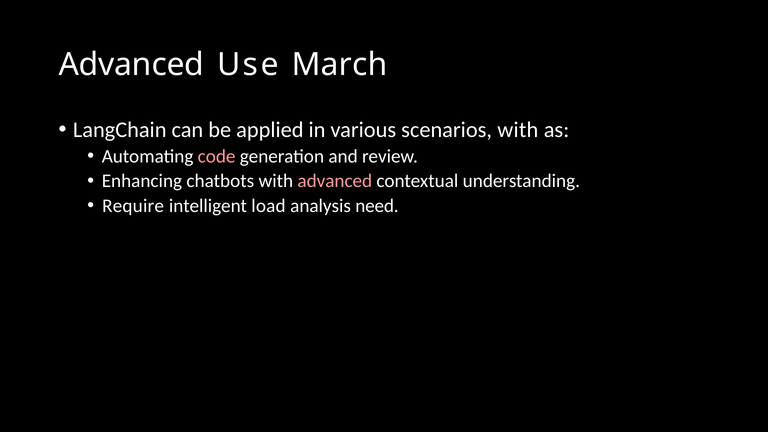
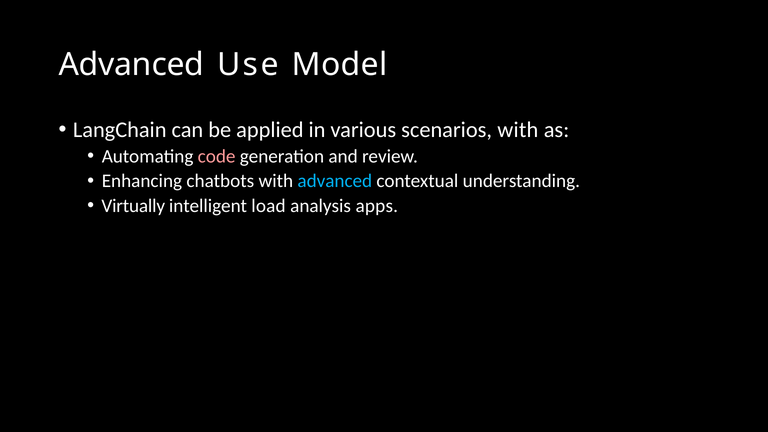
March: March -> Model (340, 65)
advanced colour: pink -> light blue (335, 181)
Require: Require -> Virtually (133, 206)
need: need -> apps (377, 206)
